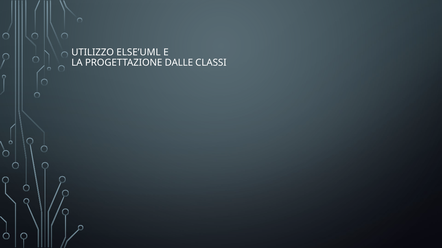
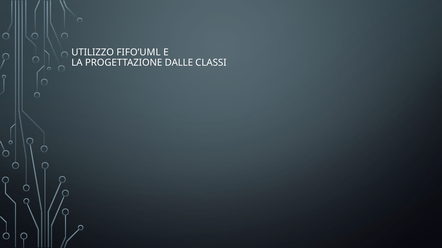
ELSE’UML: ELSE’UML -> FIFO’UML (139, 52)
